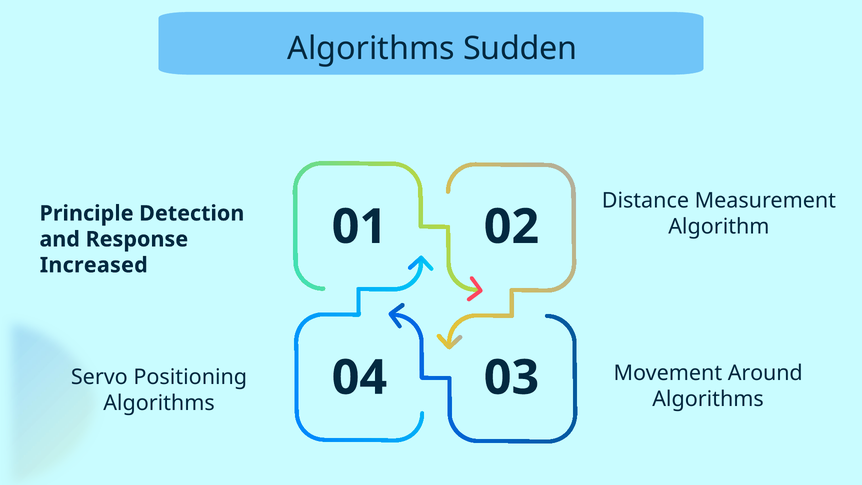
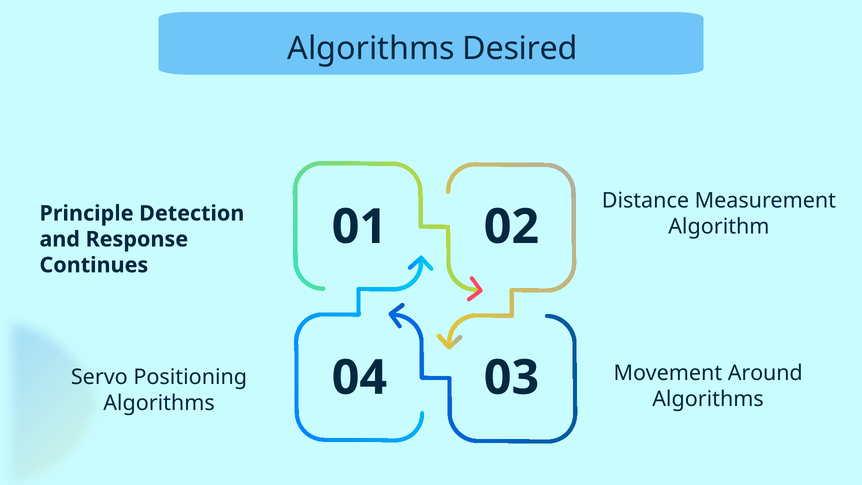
Sudden: Sudden -> Desired (520, 48)
Increased: Increased -> Continues (94, 265)
